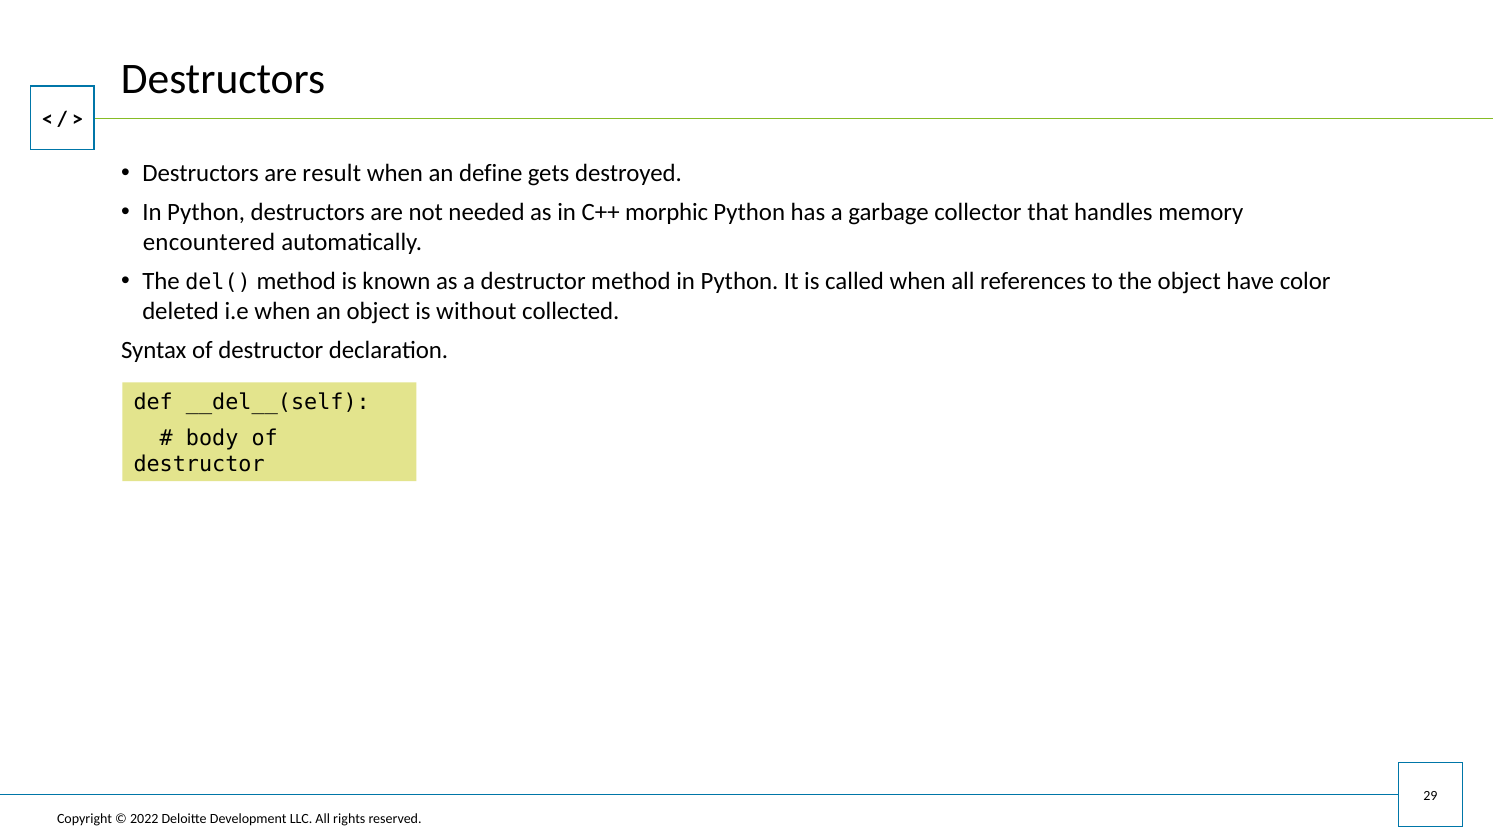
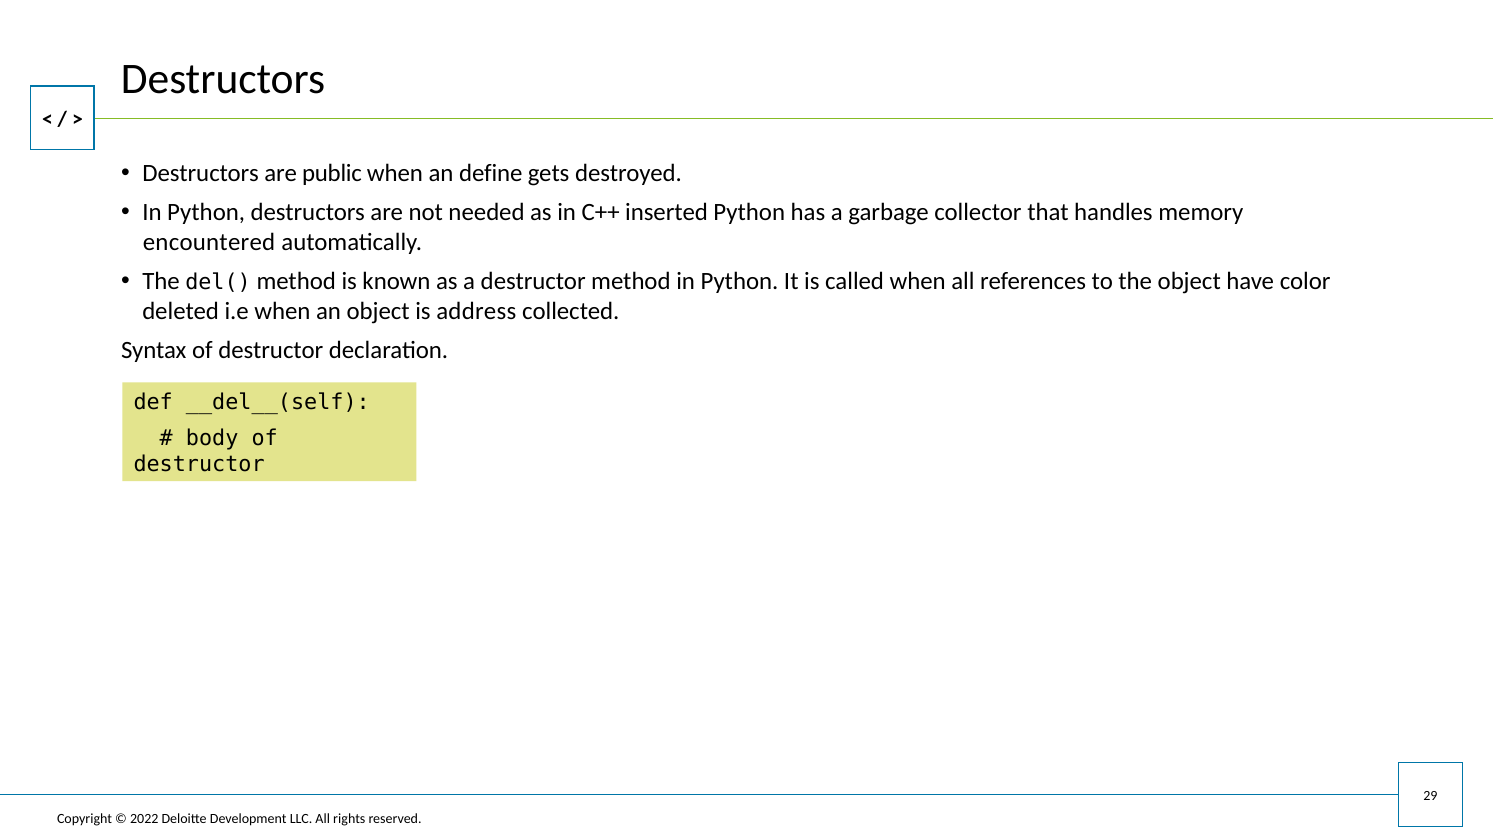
result: result -> public (332, 173)
morphic: morphic -> inserted (667, 213)
without: without -> address (476, 311)
